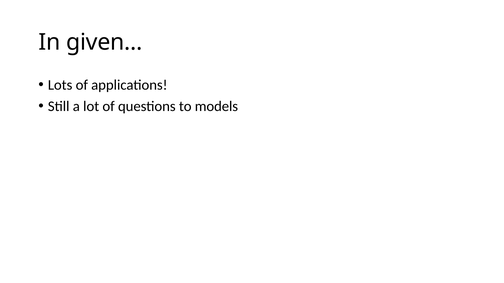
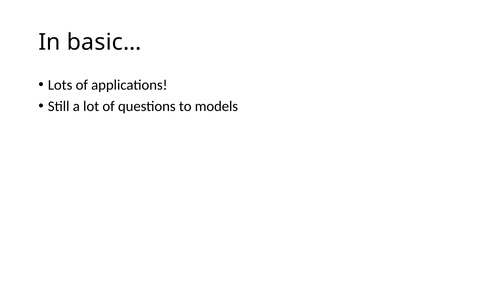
given…: given… -> basic… (104, 42)
